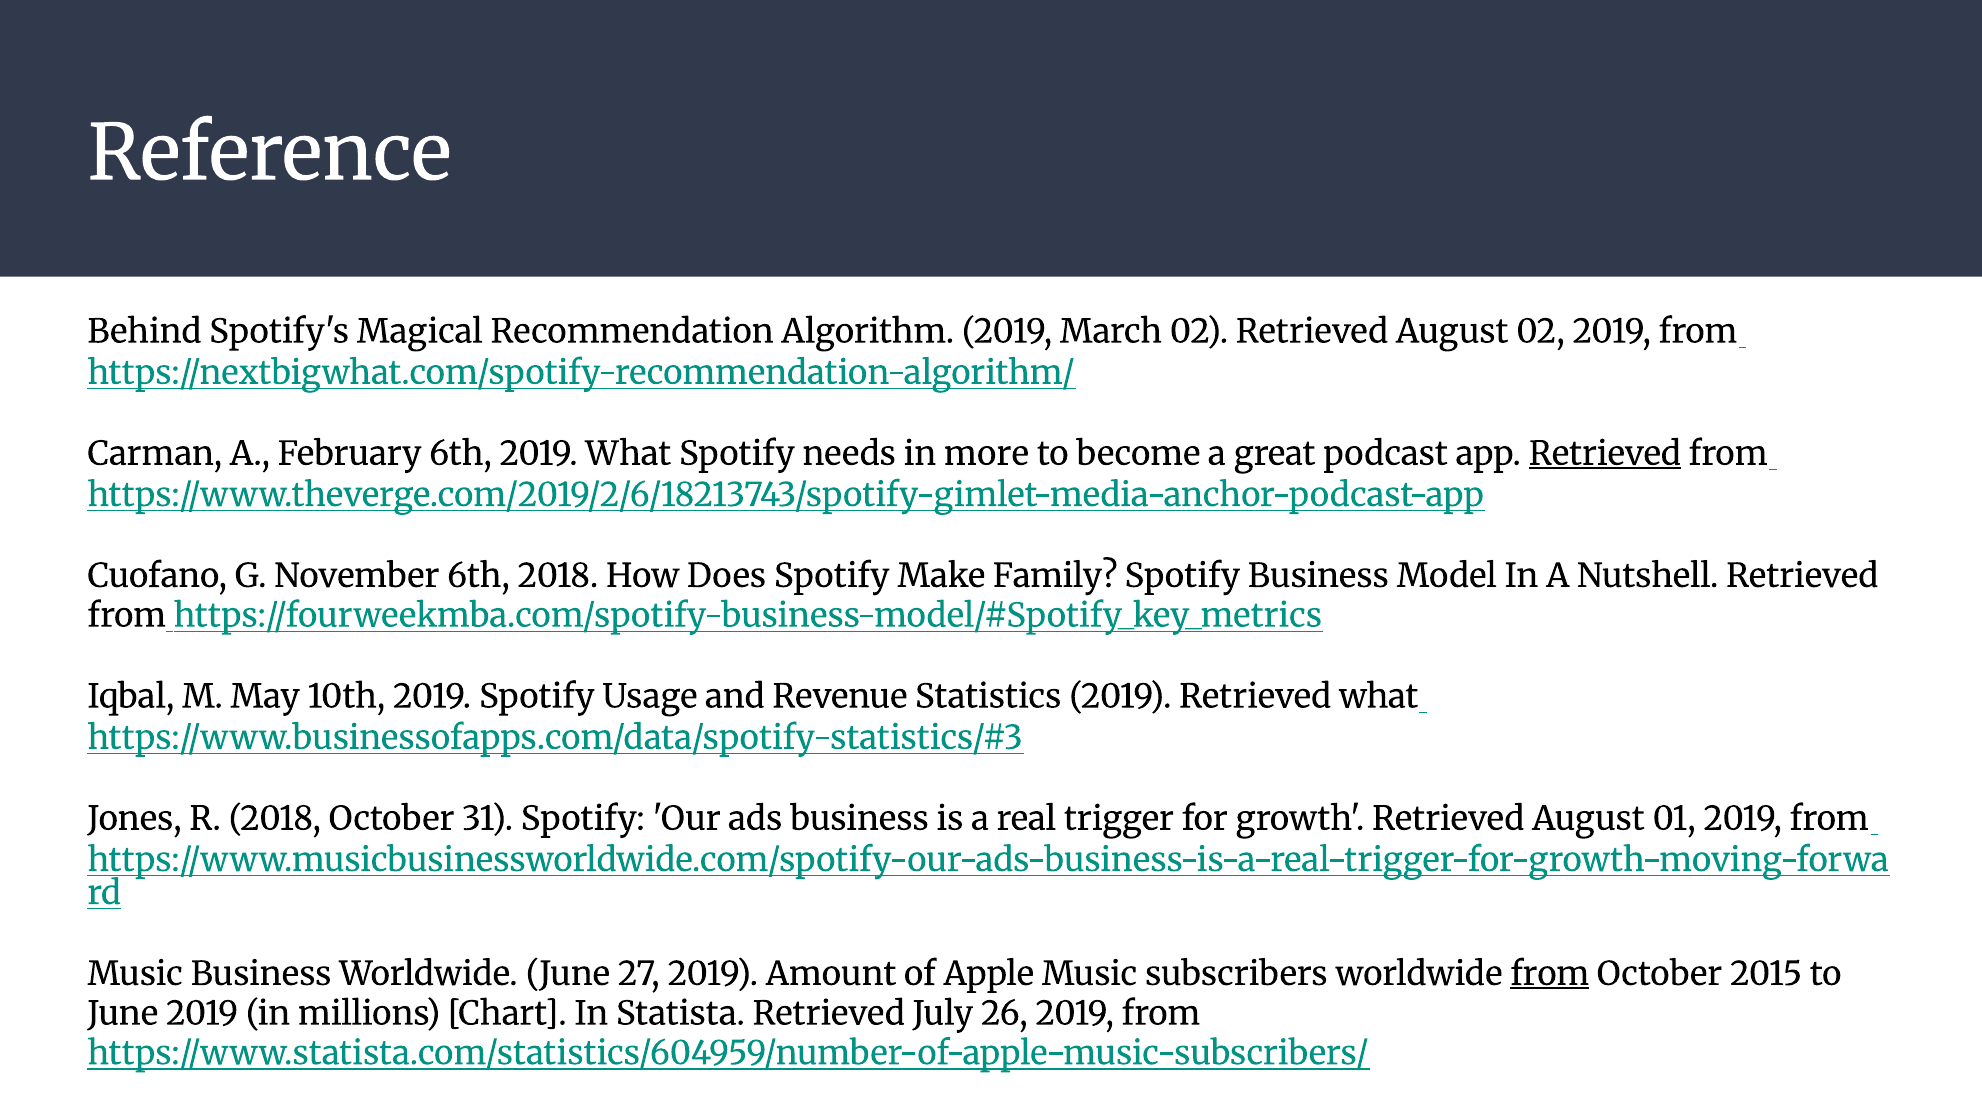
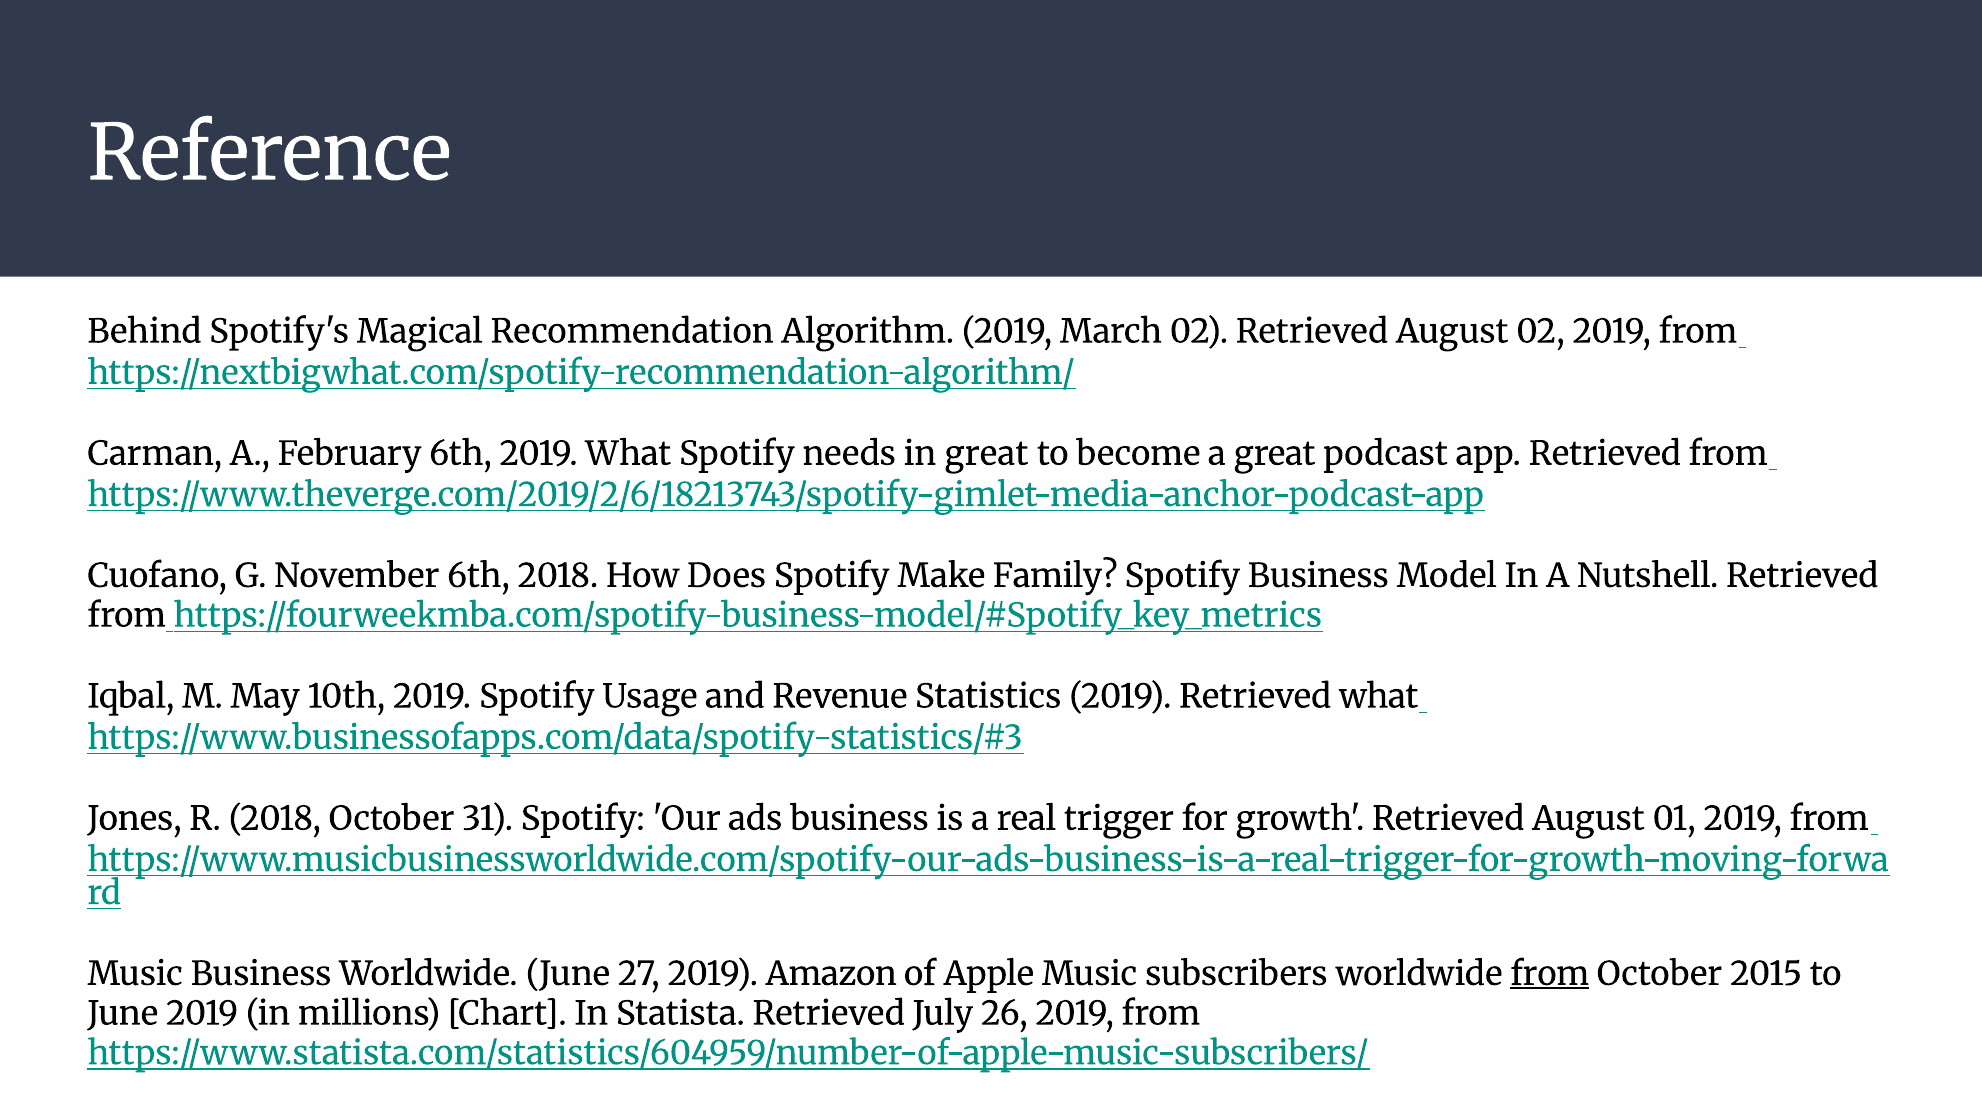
in more: more -> great (986, 454)
Retrieved underline: present -> none (1605, 454)
Amount: Amount -> Amazon (831, 974)
